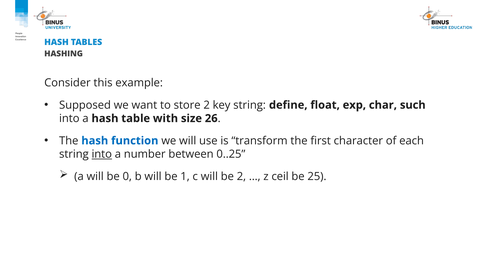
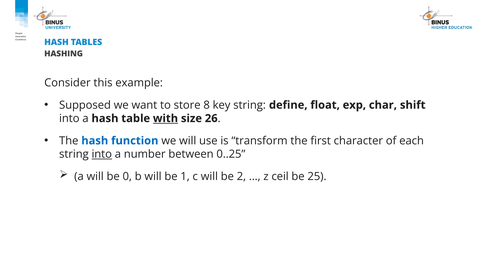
store 2: 2 -> 8 (207, 105)
such: such -> shift (413, 105)
with underline: none -> present (165, 118)
